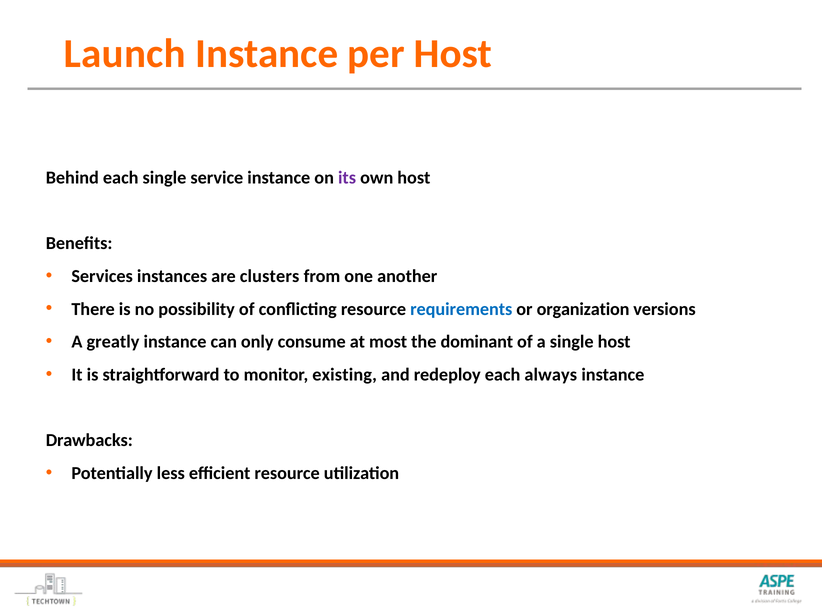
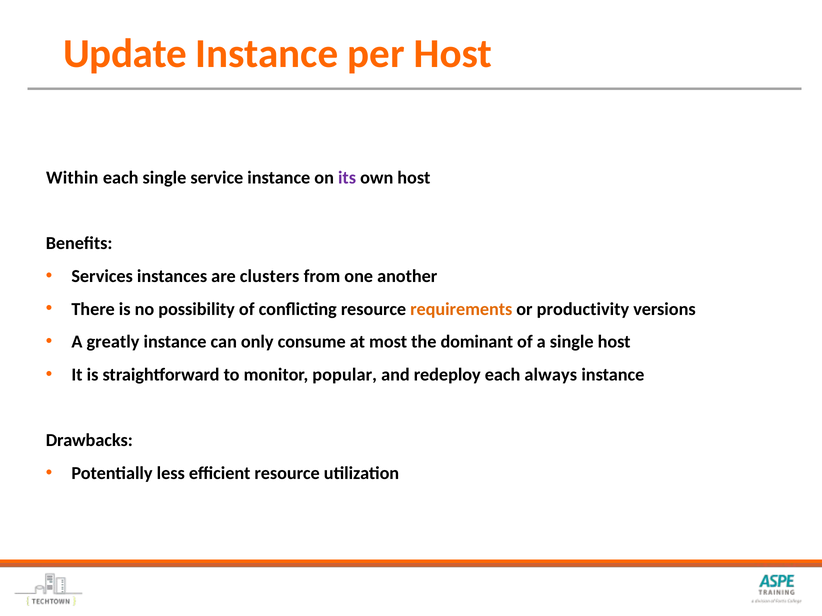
Launch: Launch -> Update (125, 54)
Behind: Behind -> Within (72, 178)
requirements colour: blue -> orange (461, 309)
organization: organization -> productivity (583, 309)
existing: existing -> popular (345, 375)
